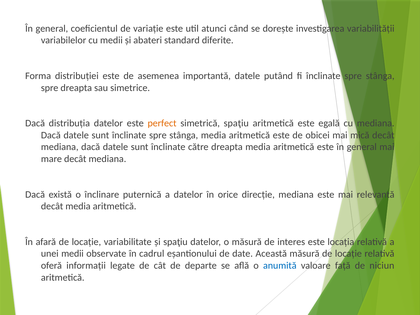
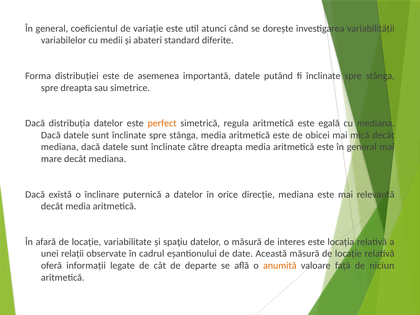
simetrică spaţiu: spaţiu -> regula (236, 123)
unei medii: medii -> relații (73, 254)
anumită colour: blue -> orange (280, 266)
